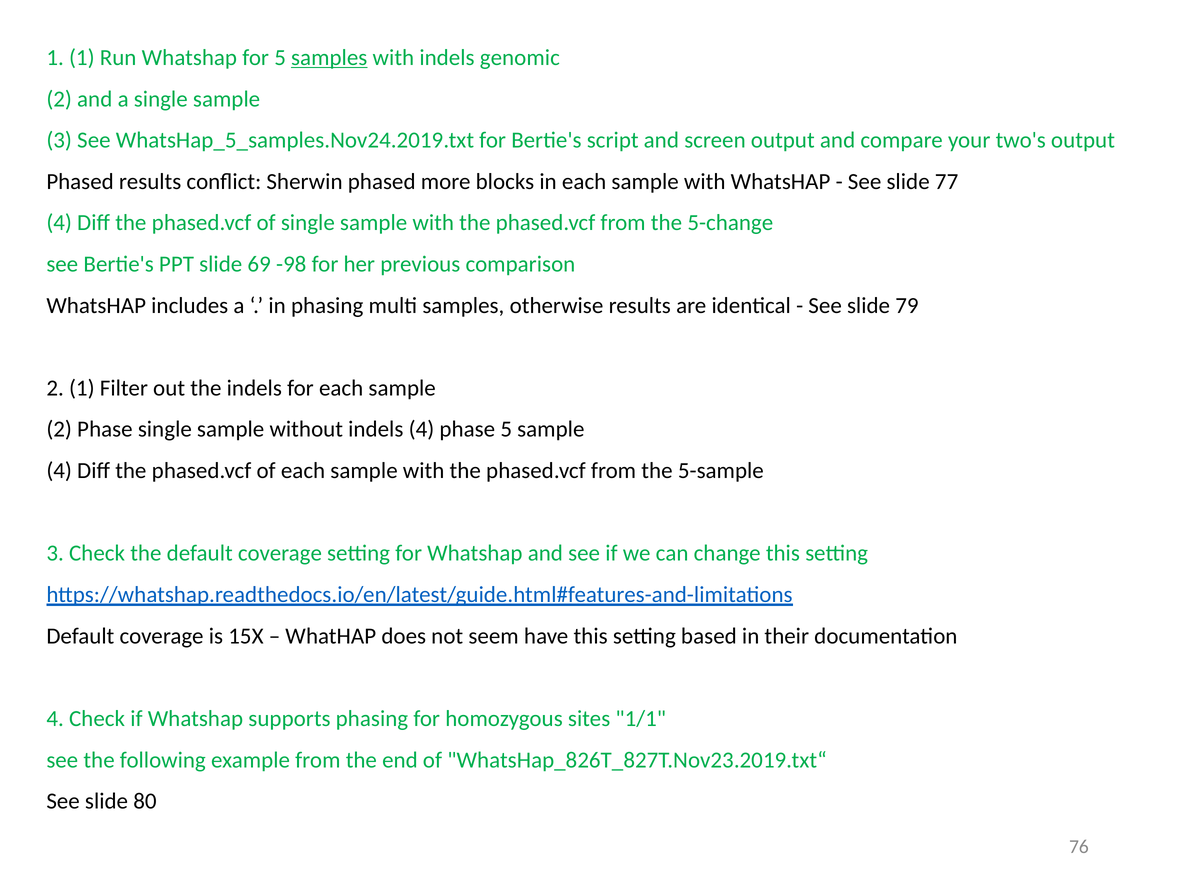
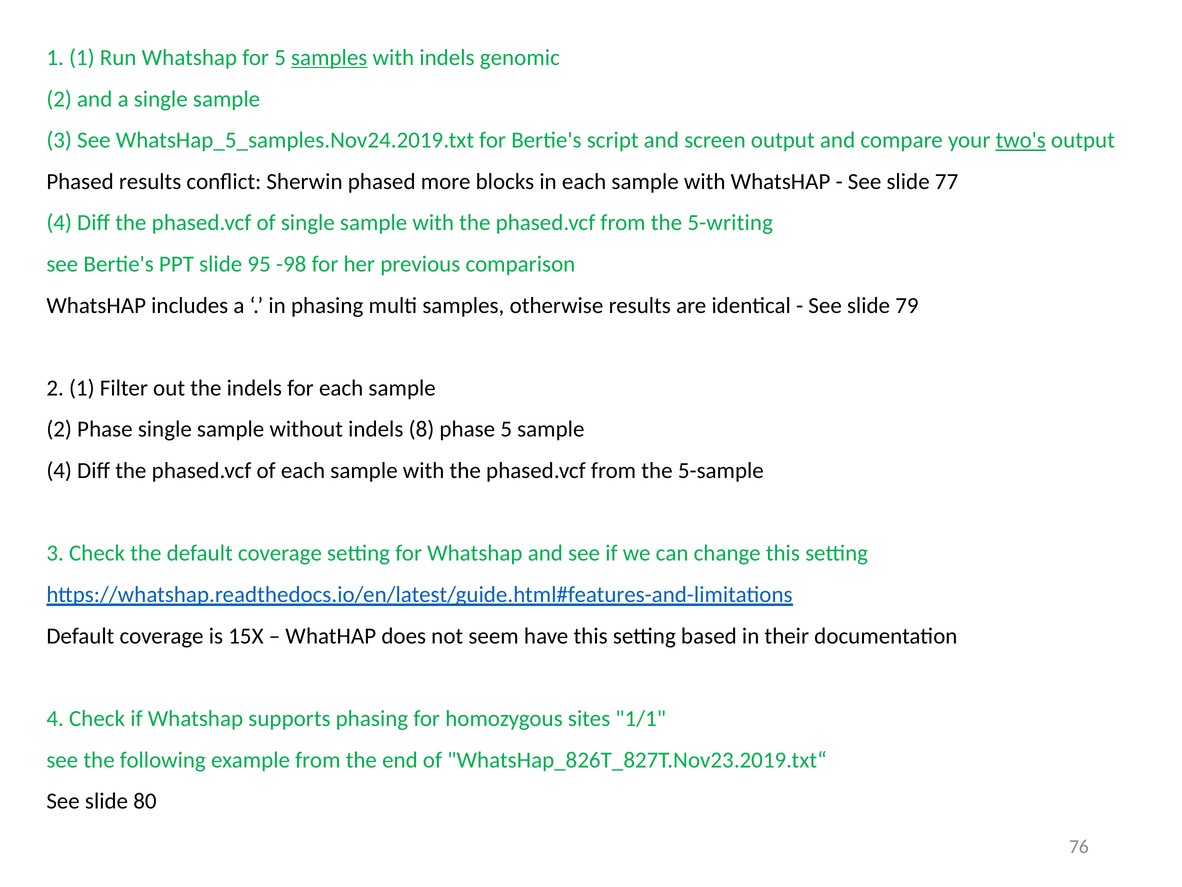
two's underline: none -> present (1021, 140)
5-change: 5-change -> 5-writing (730, 223)
69: 69 -> 95 (259, 264)
indels 4: 4 -> 8 (421, 429)
